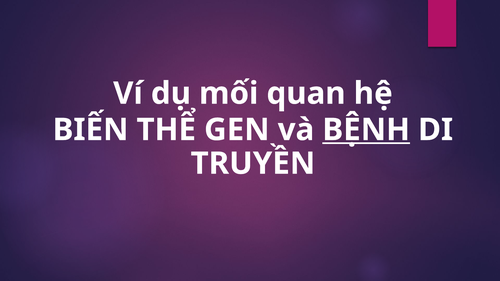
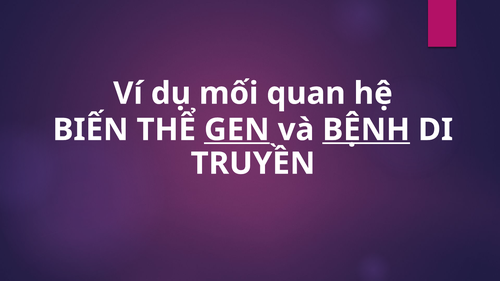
GEN underline: none -> present (237, 130)
